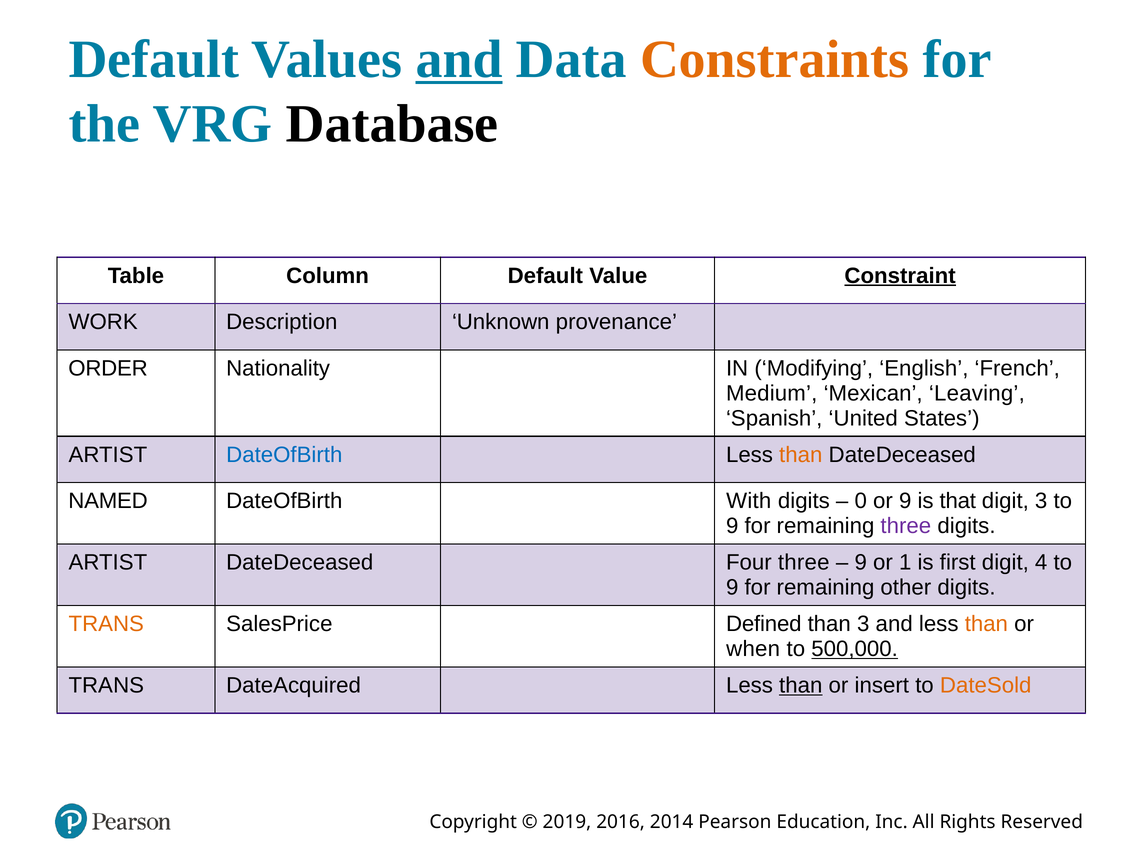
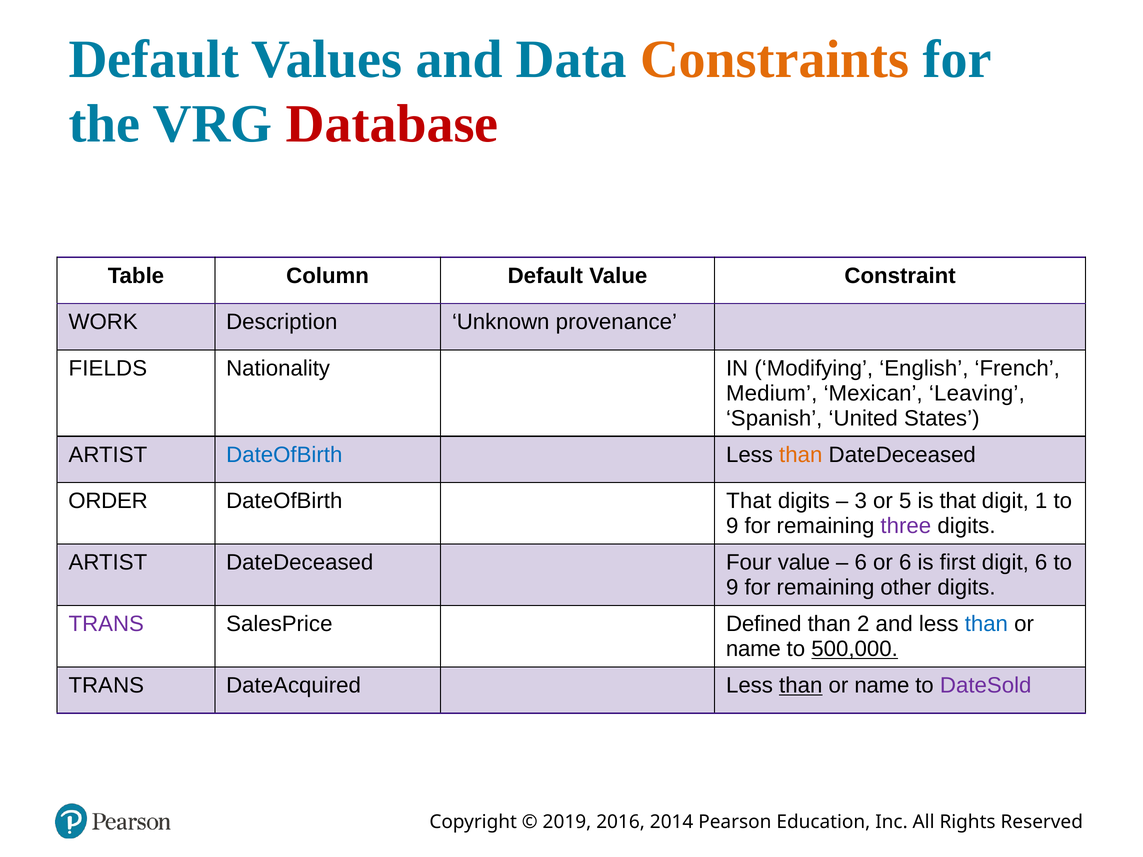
and underline: present -> none (459, 59)
Database colour: black -> red (392, 124)
Constraint underline: present -> none (900, 276)
ORDER: ORDER -> FIELDS (108, 369)
NAMED: NAMED -> ORDER (108, 501)
DateOfBirth With: With -> That (749, 501)
0: 0 -> 3 (861, 501)
or 9: 9 -> 5 (905, 501)
digit 3: 3 -> 1 (1041, 501)
Four three: three -> value (804, 563)
9: 9 -> 6 (861, 563)
or 1: 1 -> 6 (905, 563)
digit 4: 4 -> 6 (1041, 563)
TRANS colour: orange -> purple (106, 624)
than 3: 3 -> 2 (863, 624)
than colour: orange -> blue (986, 624)
when: when -> name (753, 649)
insert: insert -> name (882, 686)
DateSold colour: orange -> purple (986, 686)
